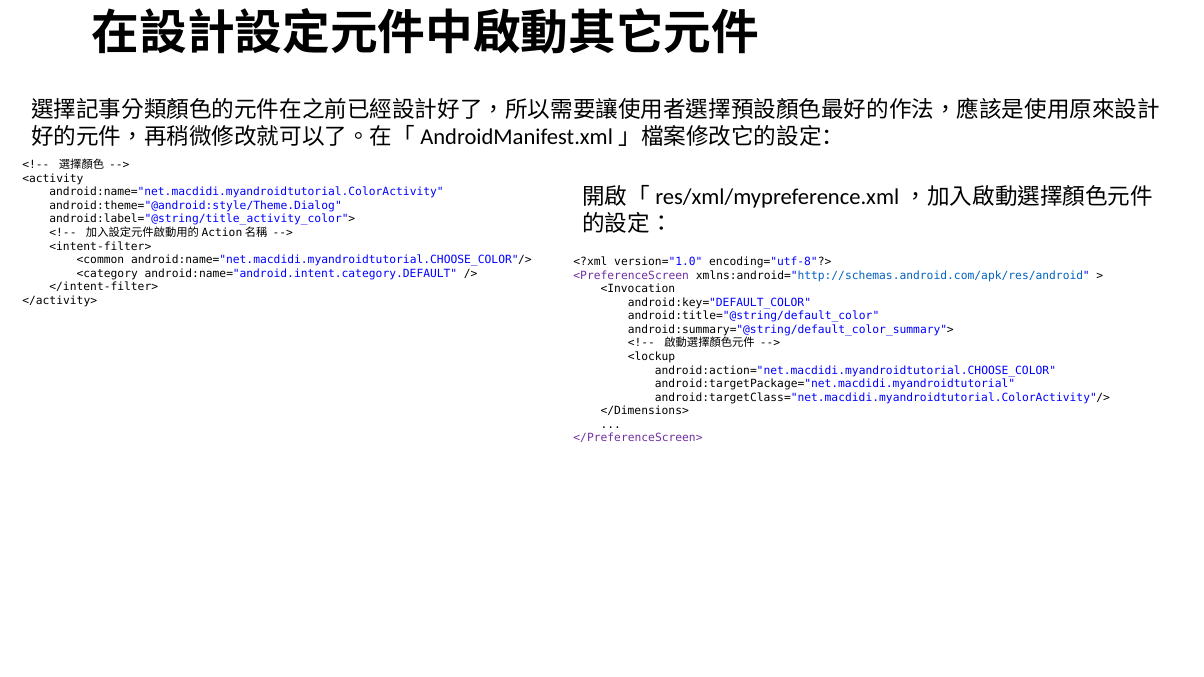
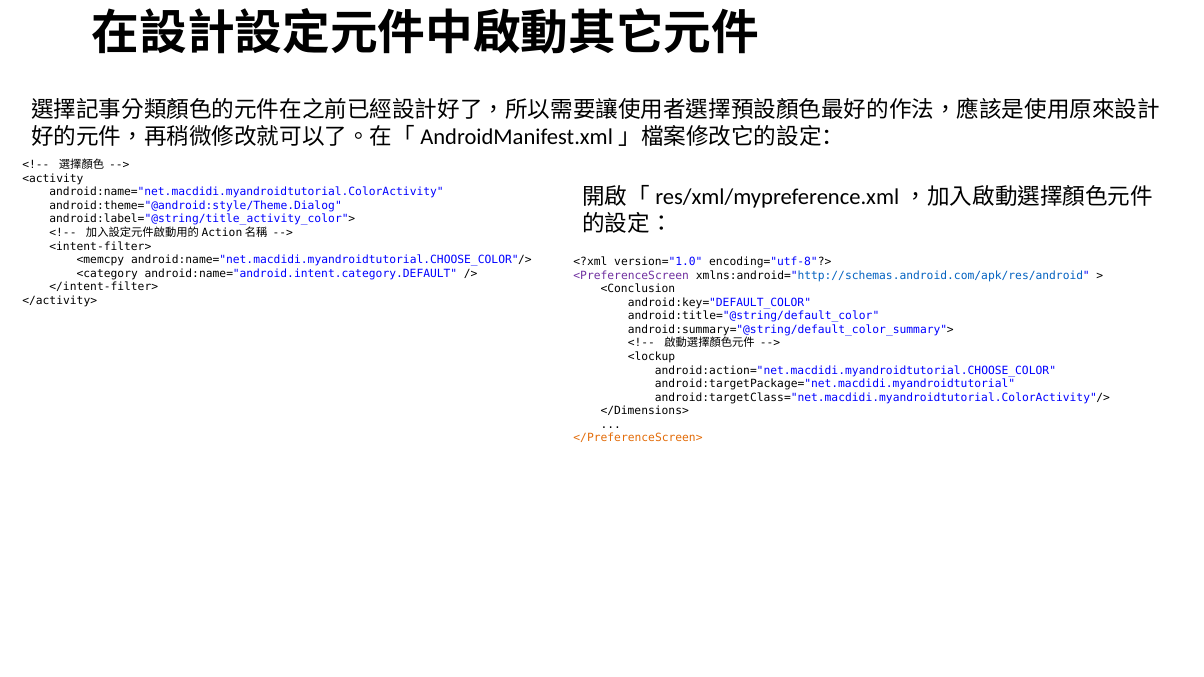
<common: <common -> <memcpy (100, 260)
<Invocation: <Invocation -> <Conclusion (638, 289)
</PreferenceScreen> colour: purple -> orange (638, 438)
